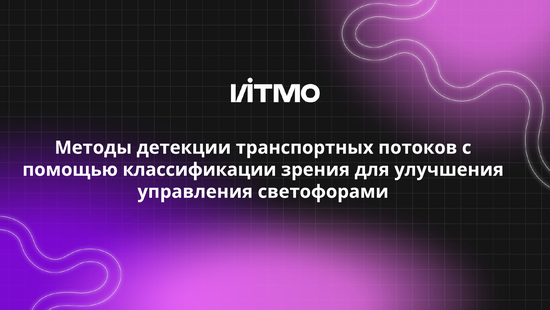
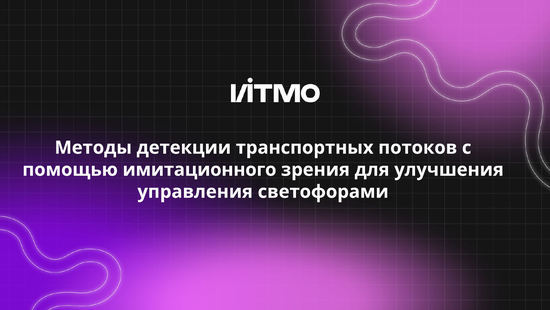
классификации: классификации -> имитационного (199, 169)
